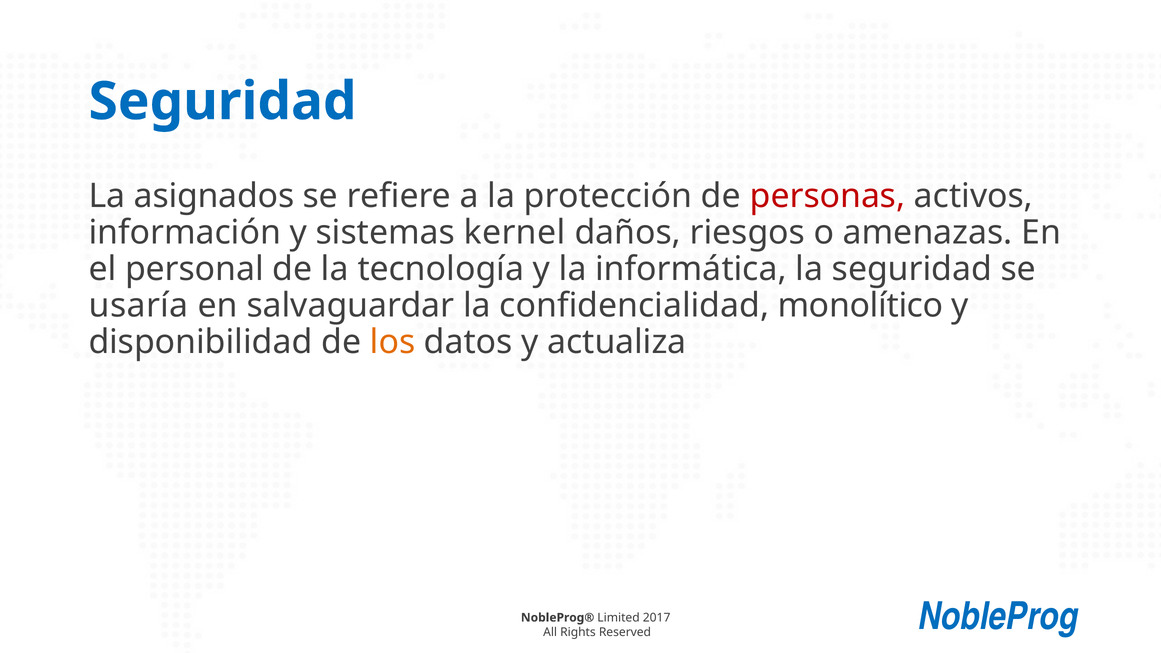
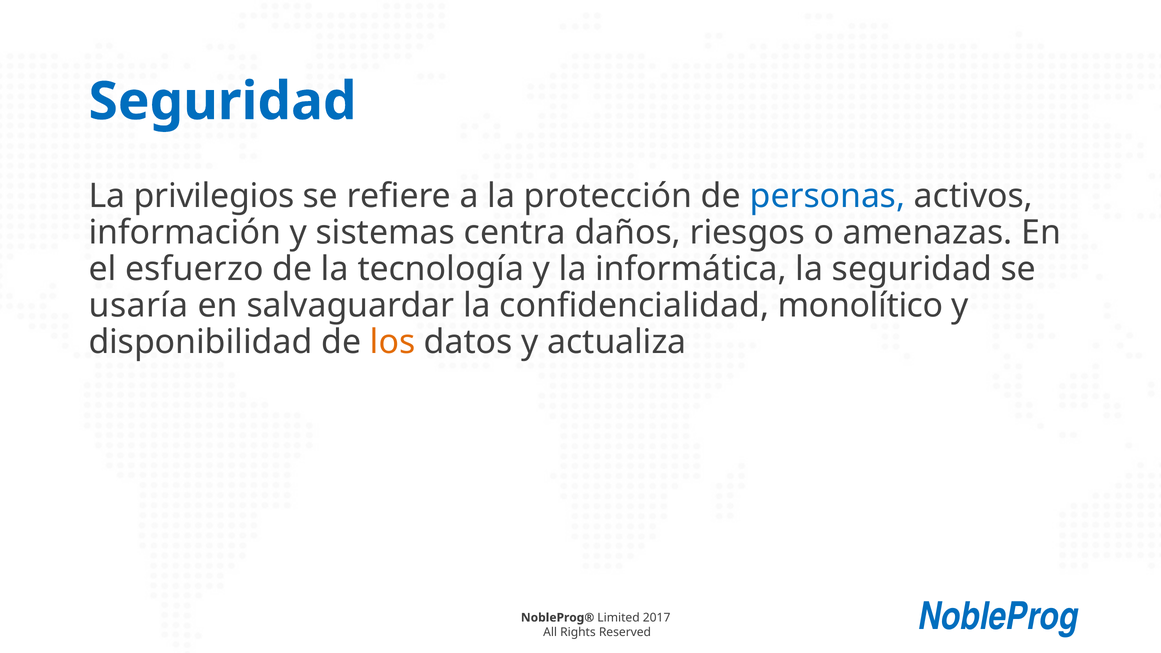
asignados: asignados -> privilegios (214, 196)
personas colour: red -> blue (827, 196)
kernel: kernel -> centra (515, 233)
personal: personal -> esfuerzo (194, 269)
